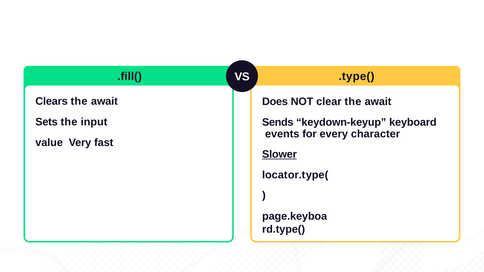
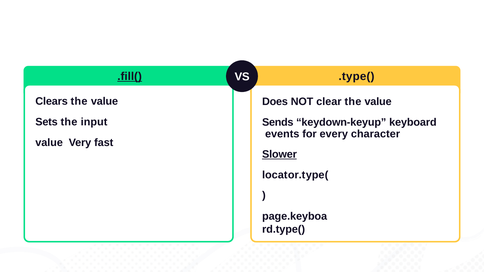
.fill( underline: none -> present (130, 76)
Clears the await: await -> value (104, 102)
clear the await: await -> value (378, 102)
